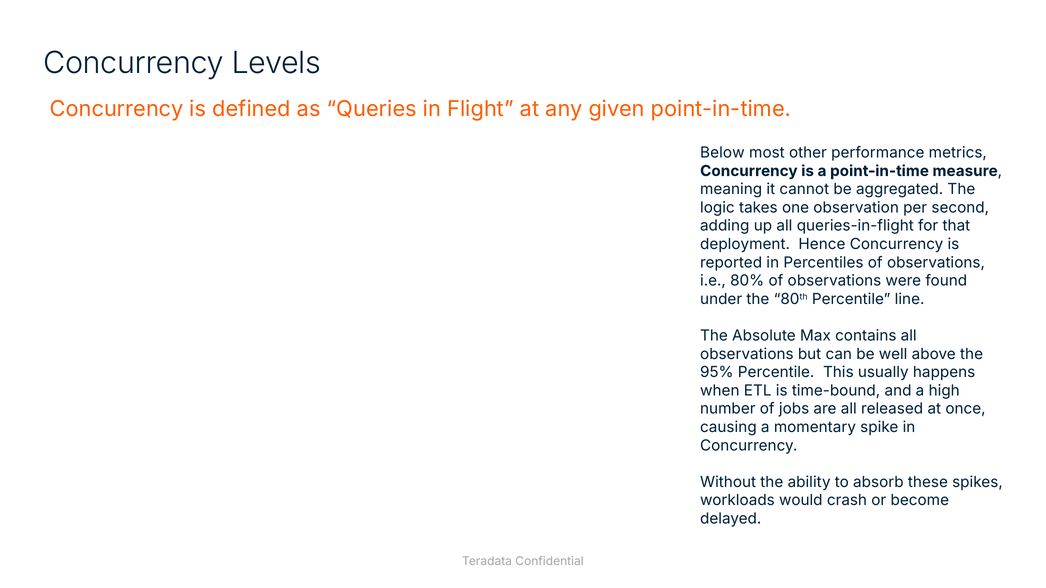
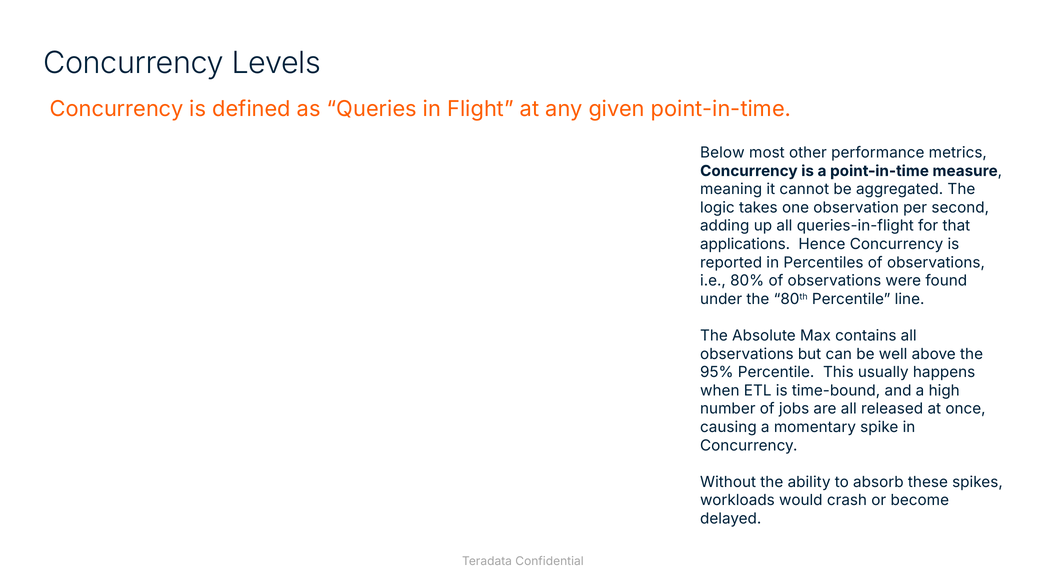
deployment: deployment -> applications (745, 244)
